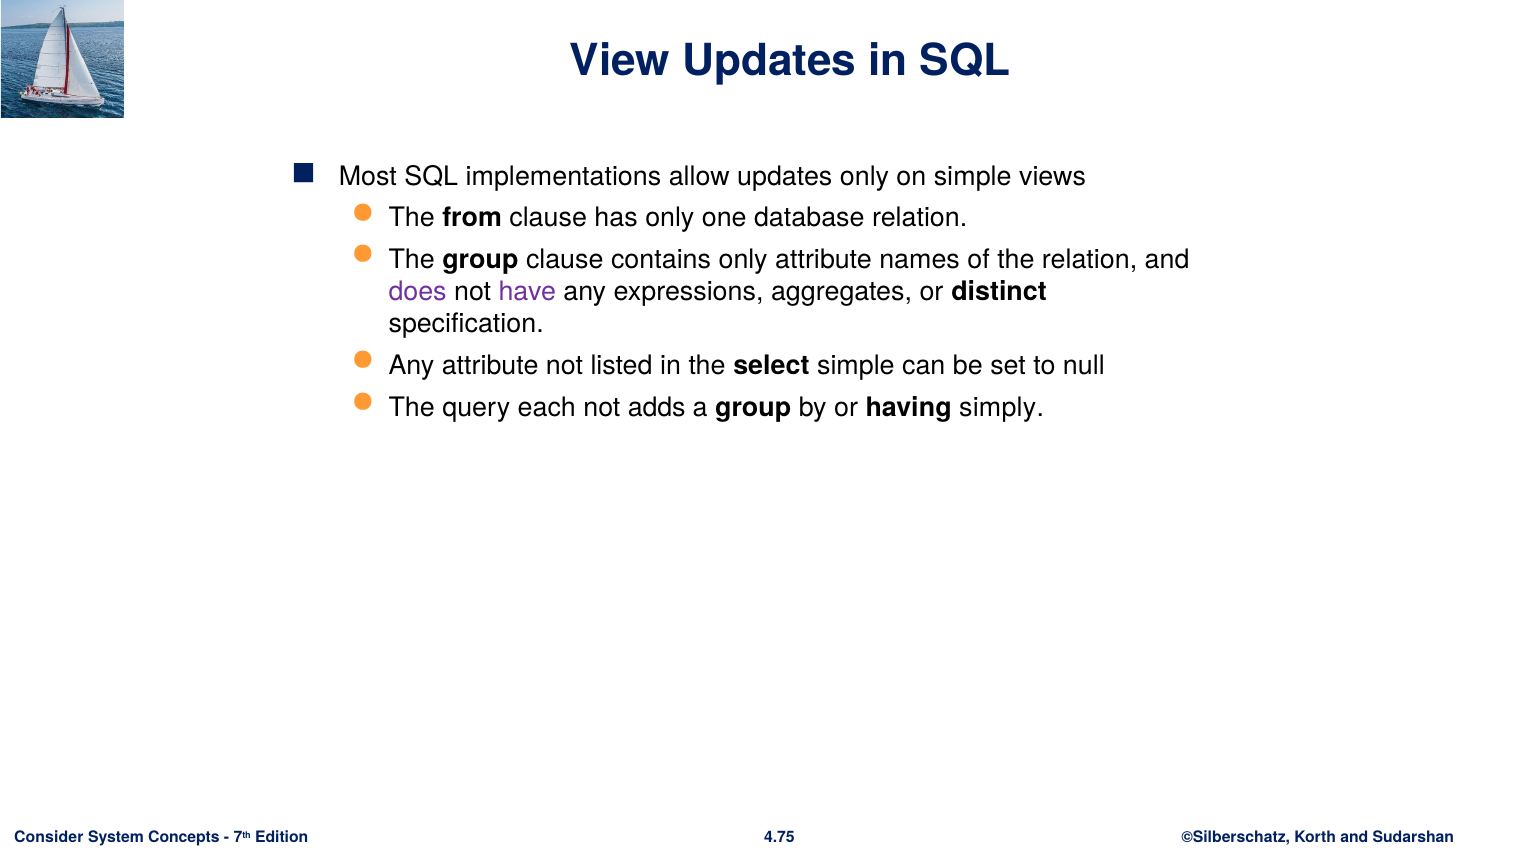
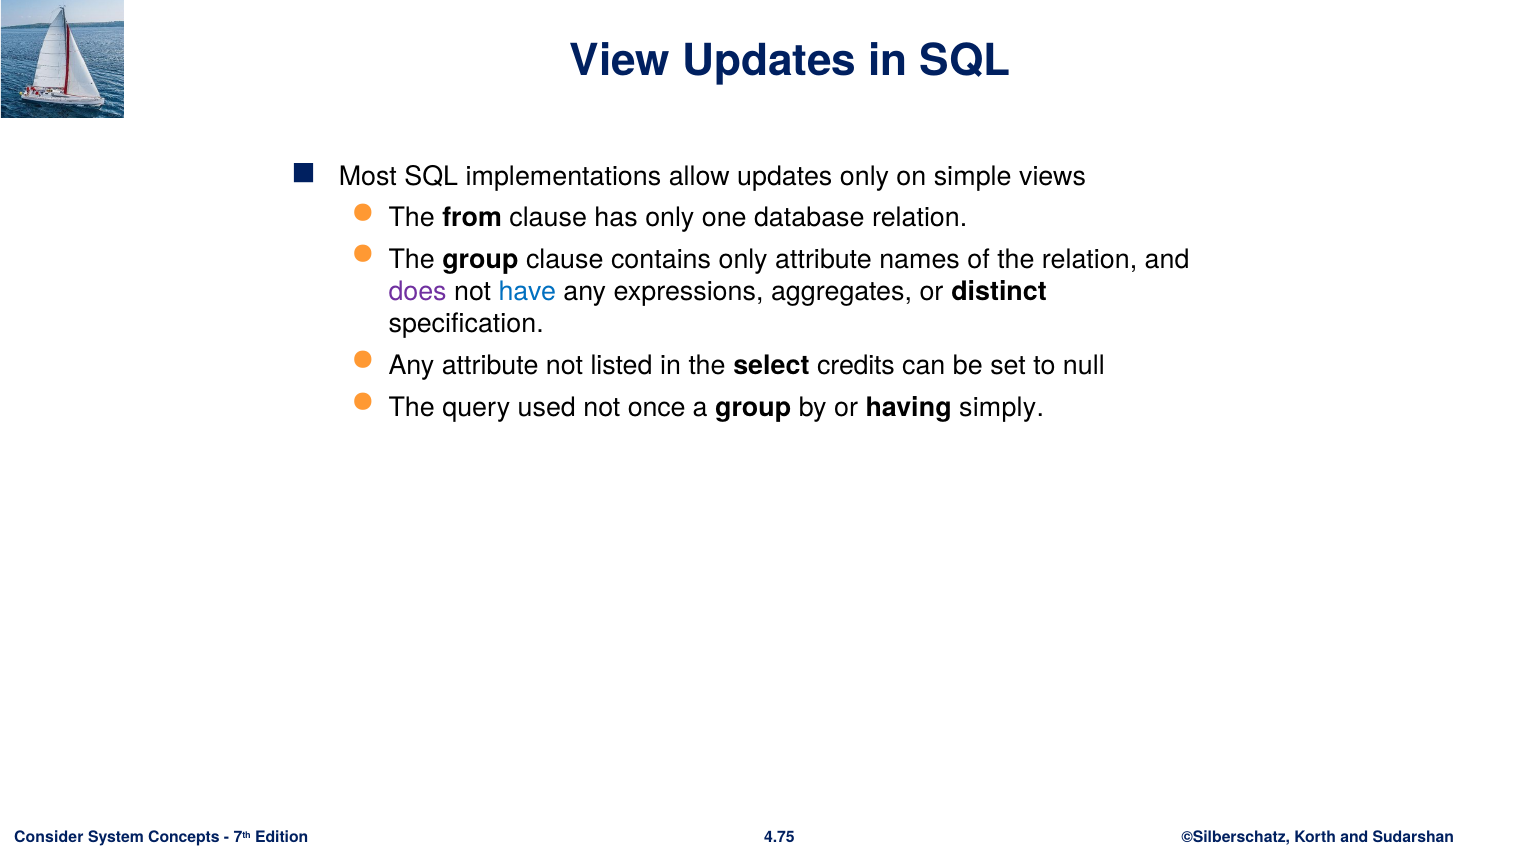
have colour: purple -> blue (527, 292)
select simple: simple -> credits (856, 366)
each: each -> used (547, 407)
adds: adds -> once (657, 407)
